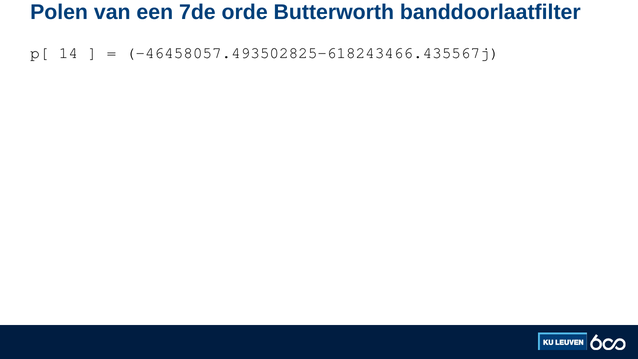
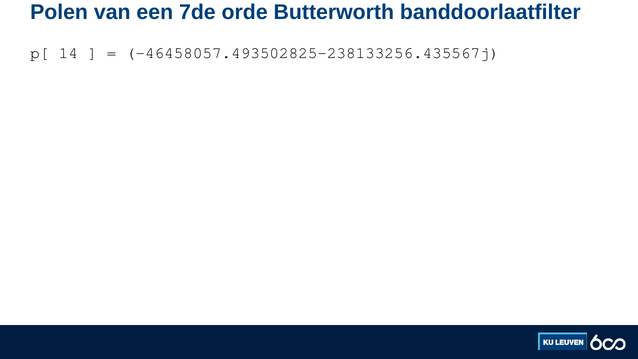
-46458057.493502825-618243466.435567j: -46458057.493502825-618243466.435567j -> -46458057.493502825-238133256.435567j (313, 53)
